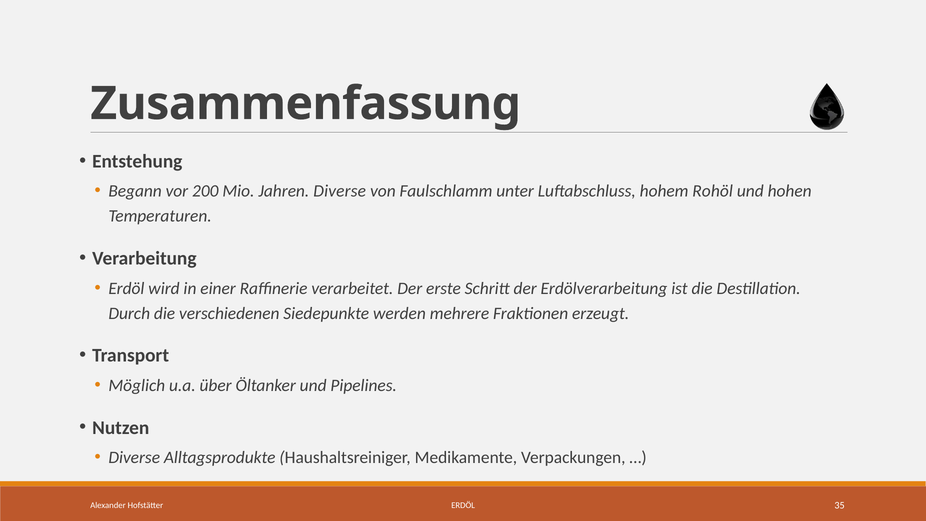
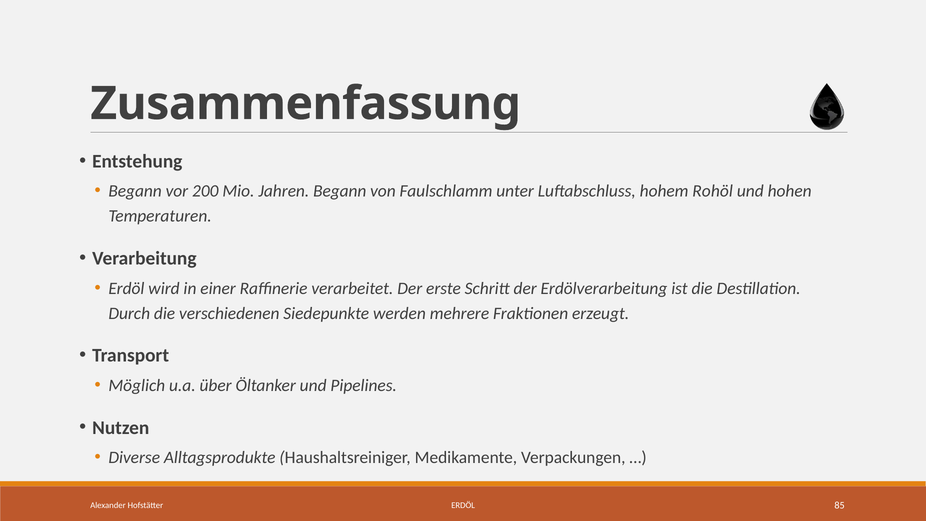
Jahren Diverse: Diverse -> Begann (340, 191)
35: 35 -> 85 (840, 505)
